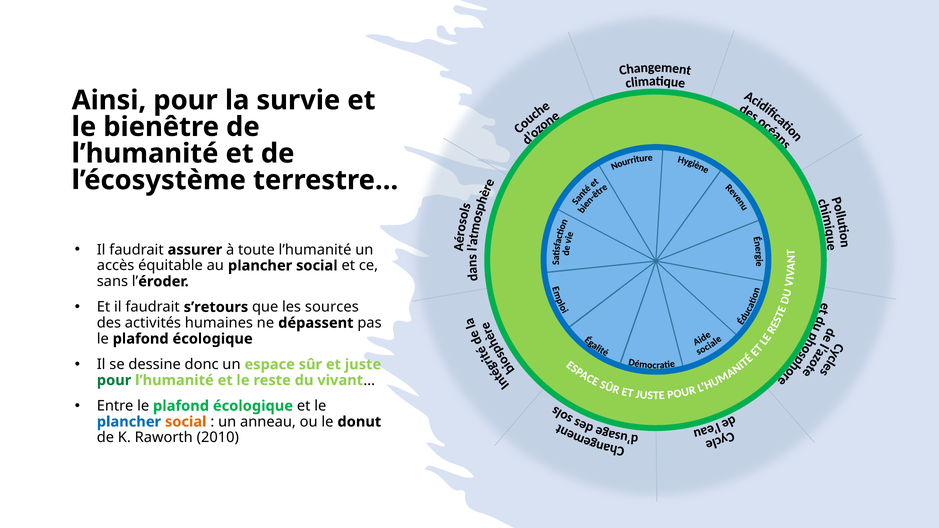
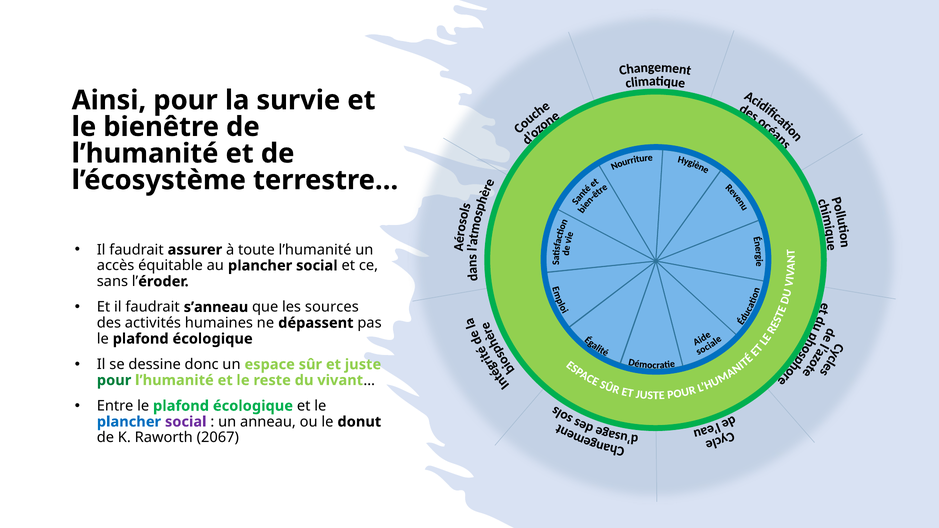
s’retours: s’retours -> s’anneau (216, 307)
social colour: orange -> purple (186, 422)
2010: 2010 -> 2067 (218, 438)
